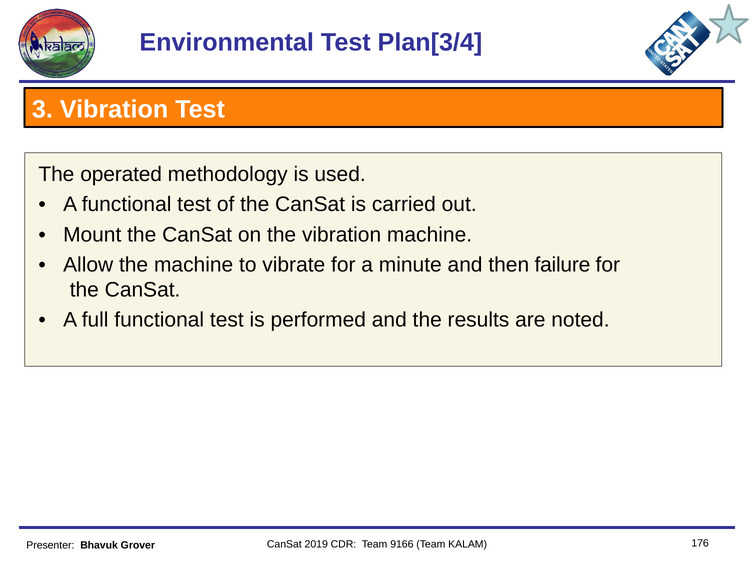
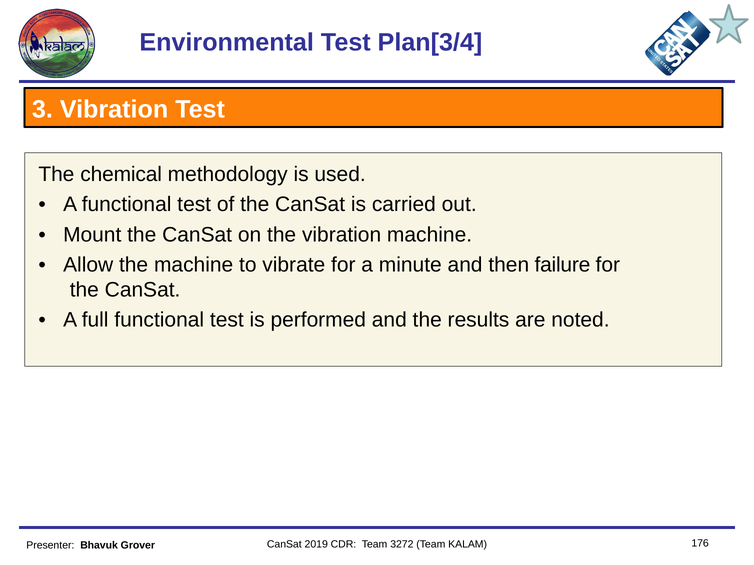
operated: operated -> chemical (121, 175)
9166: 9166 -> 3272 (402, 545)
